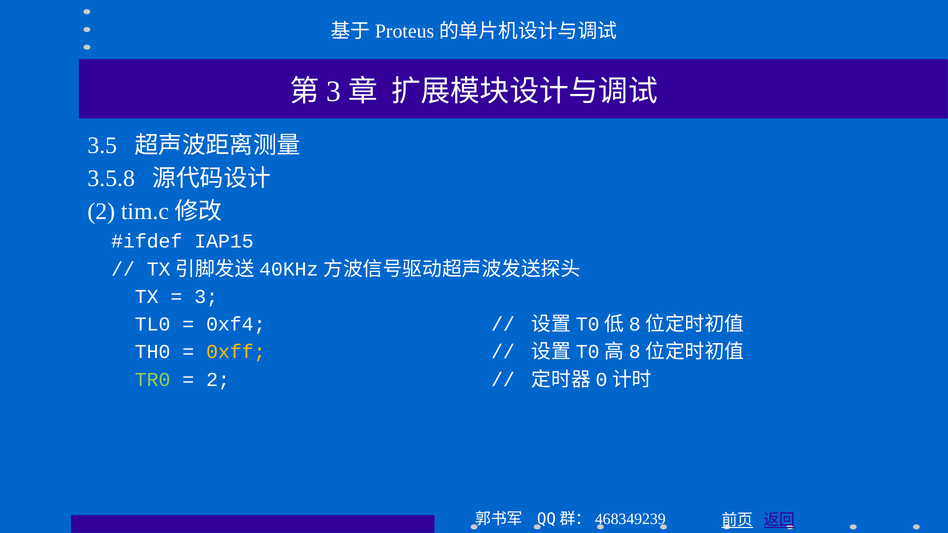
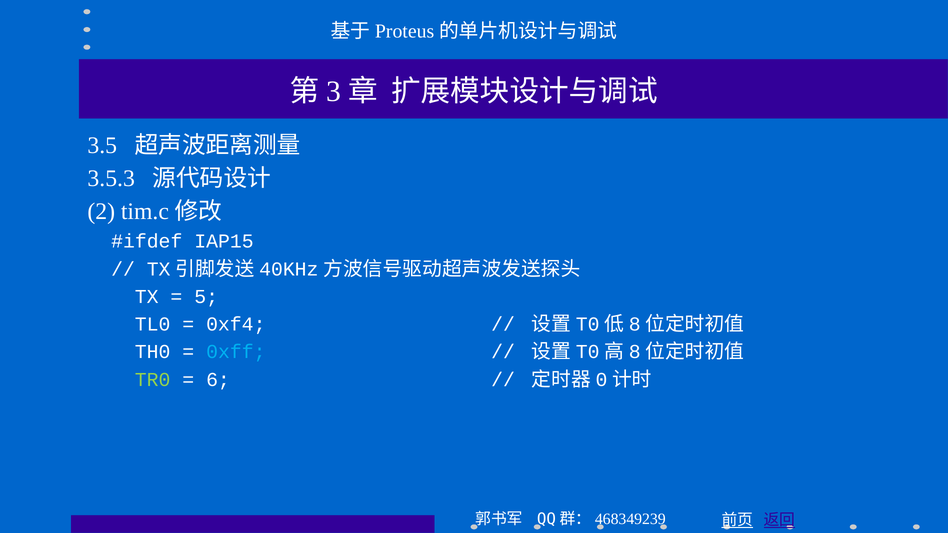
3.5.8: 3.5.8 -> 3.5.3 (111, 179)
3: 3 -> 5 (206, 297)
0xff colour: yellow -> light blue (236, 352)
2: 2 -> 6 (218, 380)
